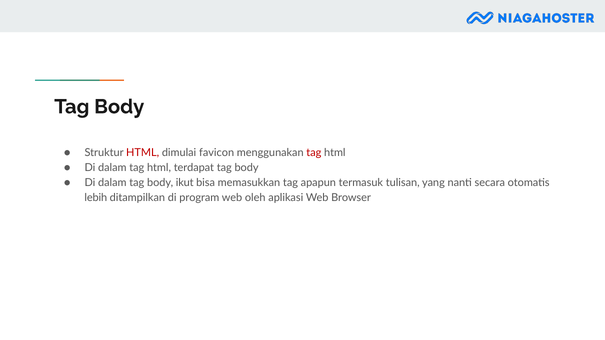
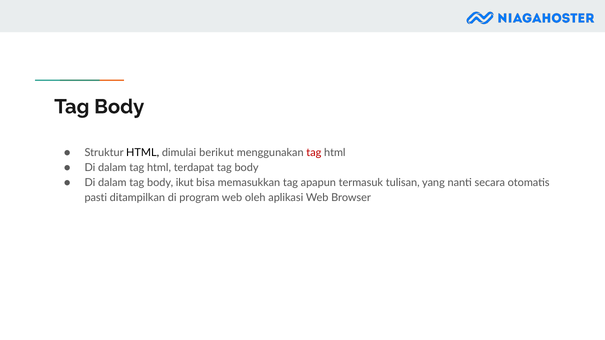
HTML colour: red -> black (143, 153)
favicon: favicon -> berikut (217, 153)
lebih: lebih -> pasti (96, 198)
